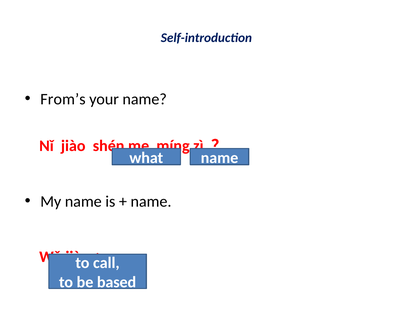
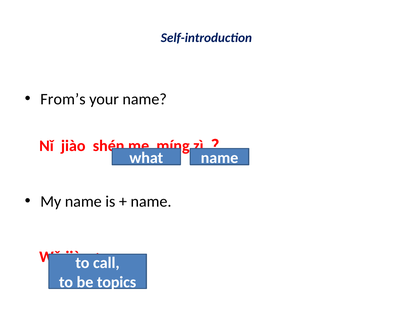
based: based -> topics (117, 282)
